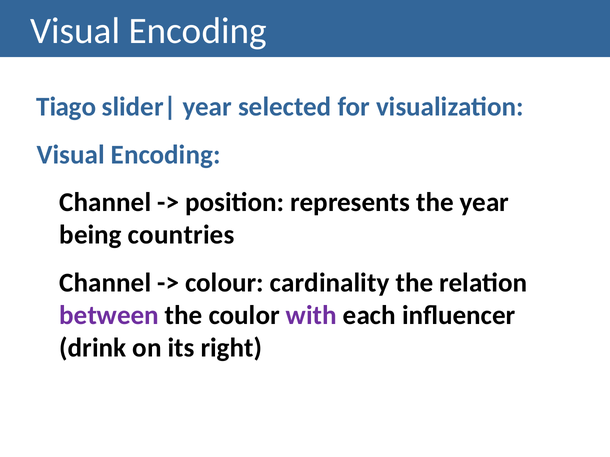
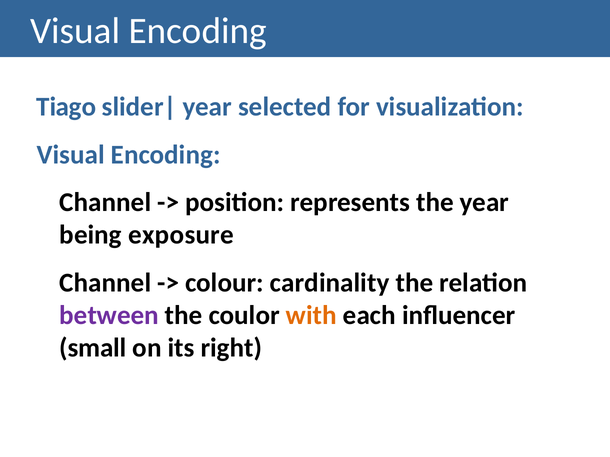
countries: countries -> exposure (181, 235)
with colour: purple -> orange (311, 315)
drink: drink -> small (93, 348)
